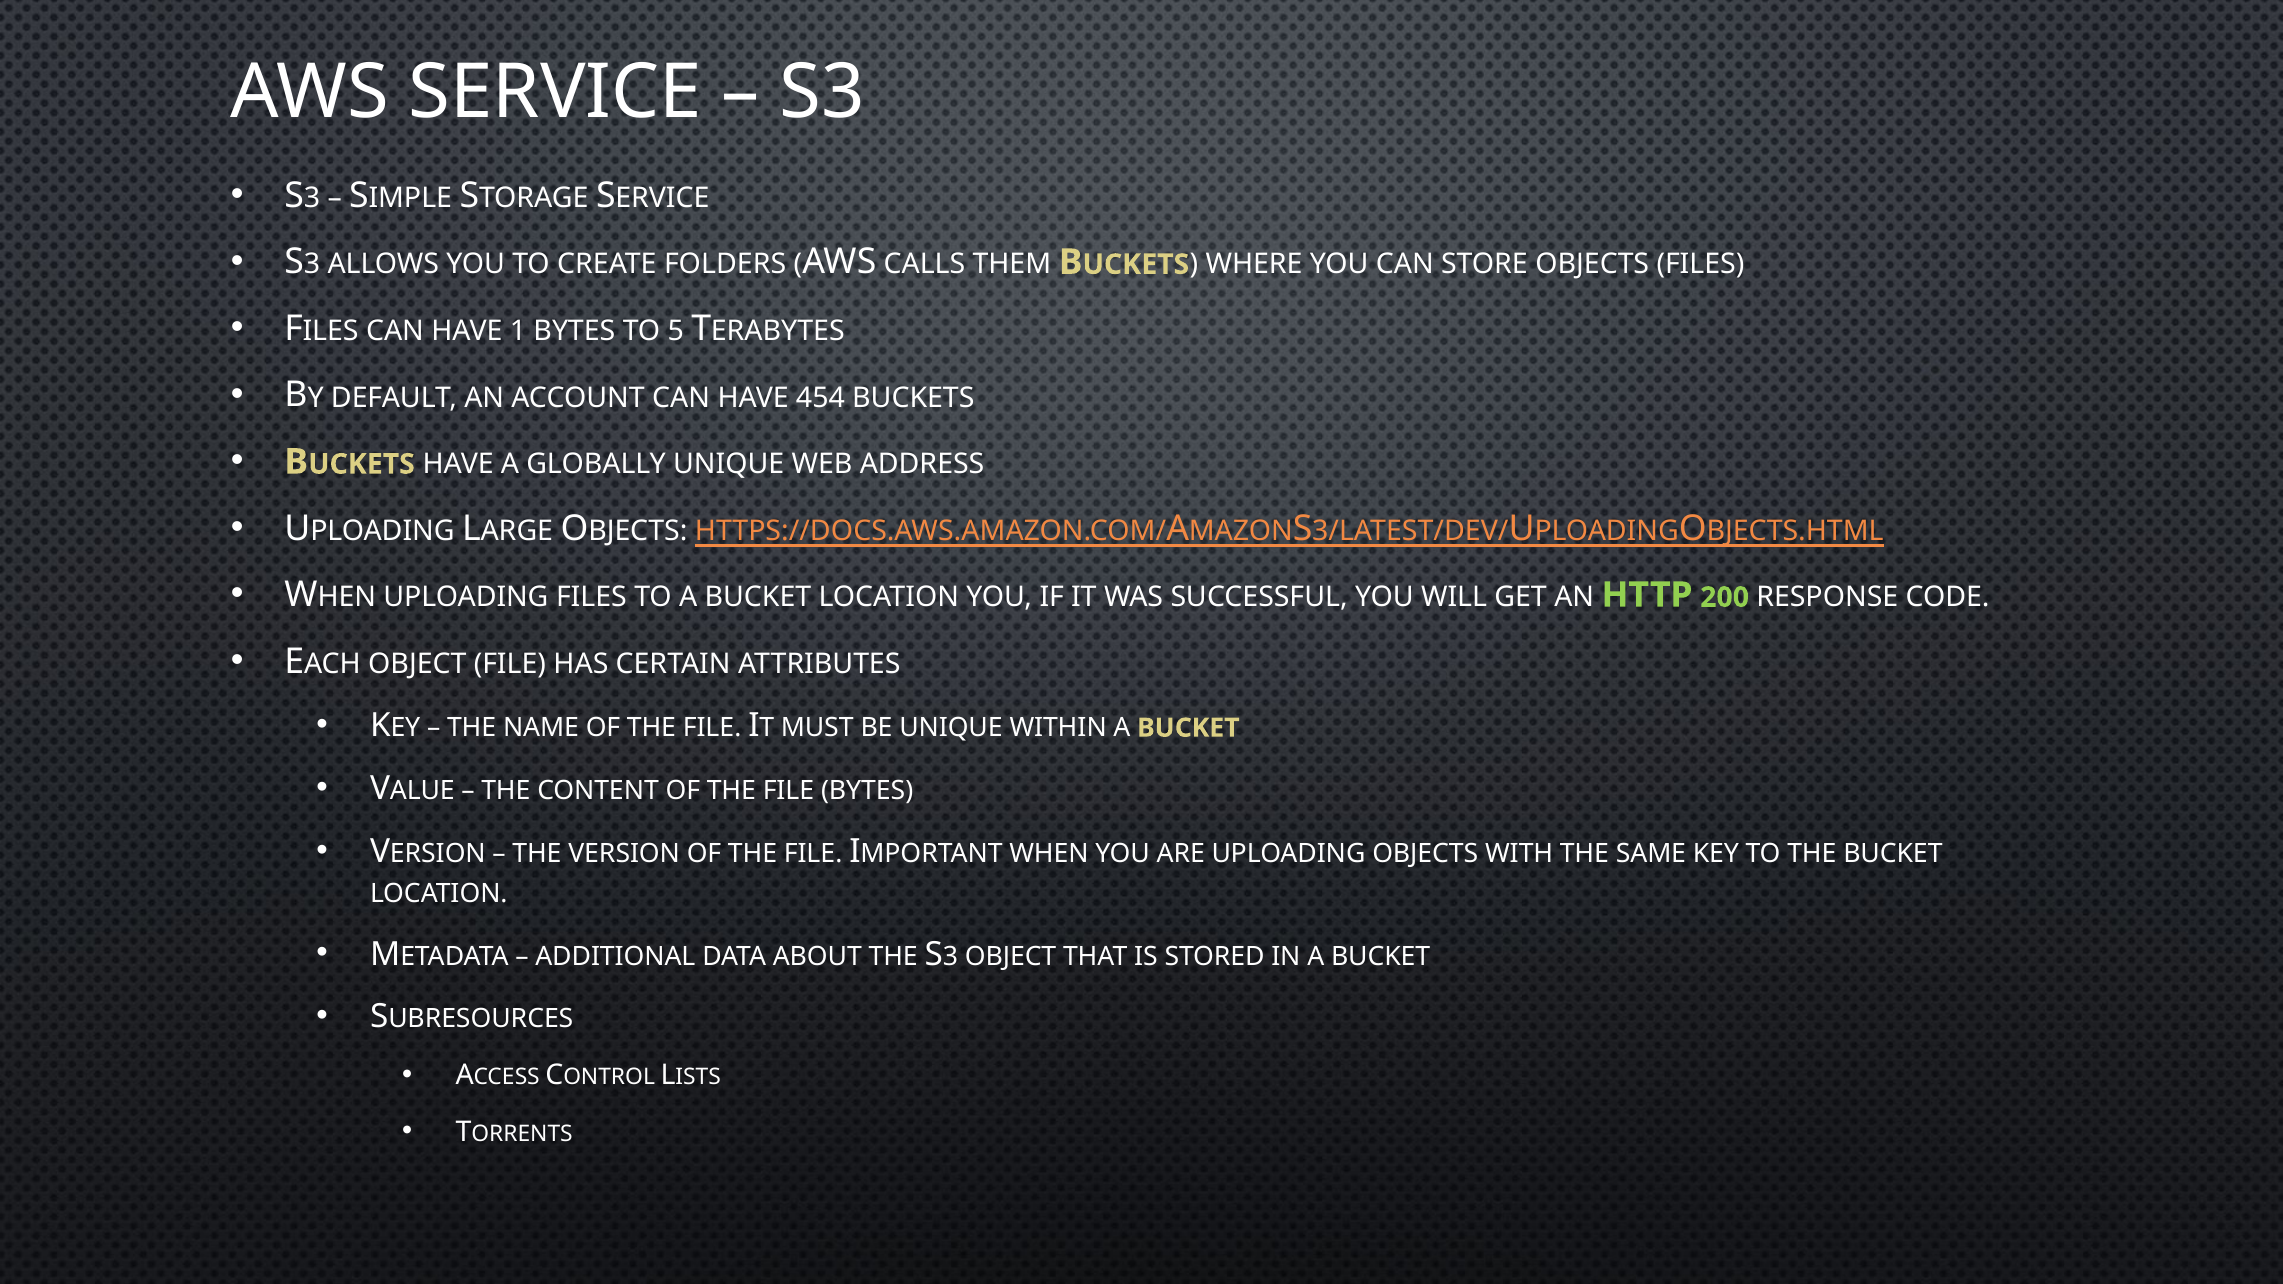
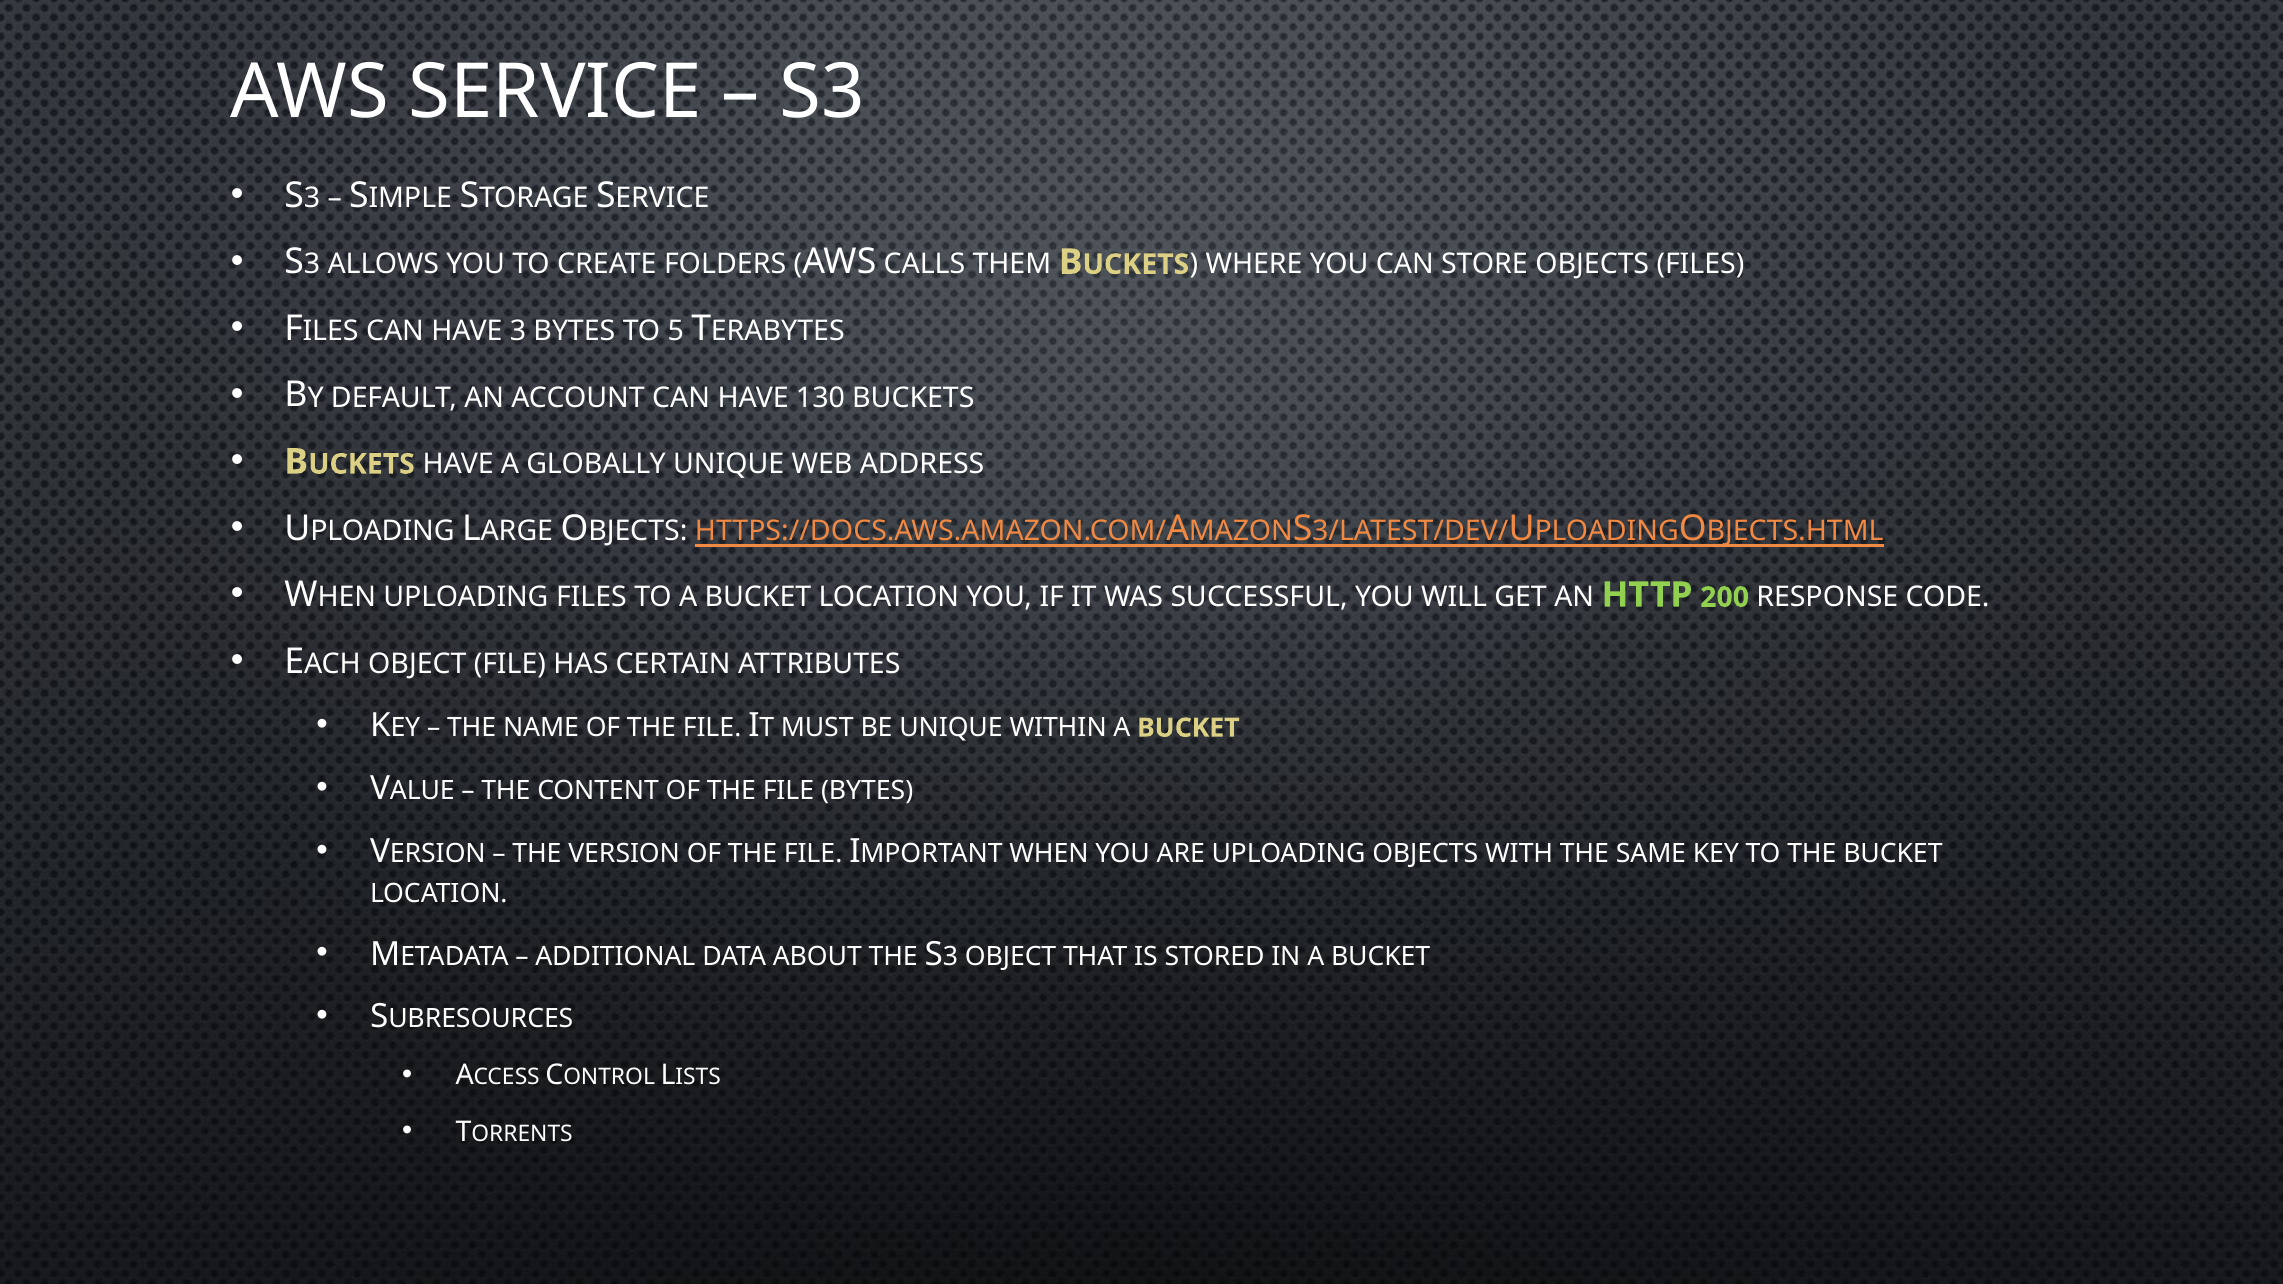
1: 1 -> 3 (518, 331)
454: 454 -> 130 (820, 398)
